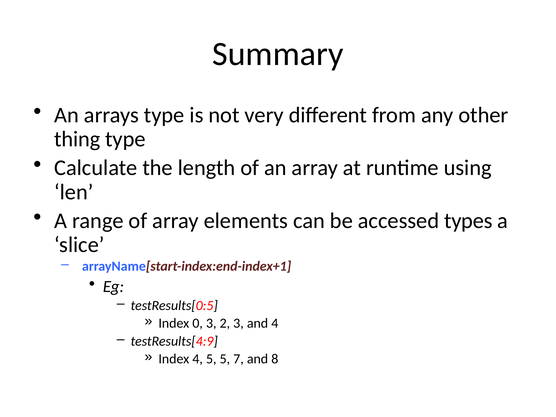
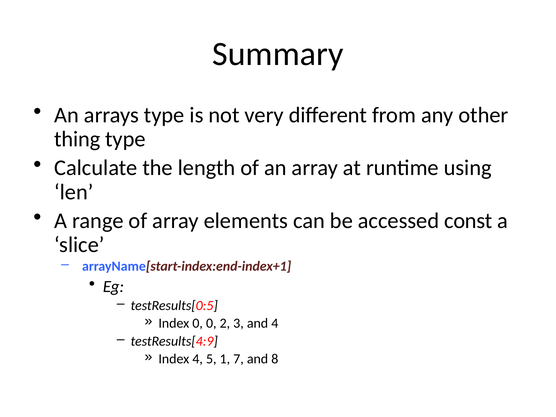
types: types -> const (468, 221)
0 3: 3 -> 0 (211, 323)
5 5: 5 -> 1 (225, 359)
